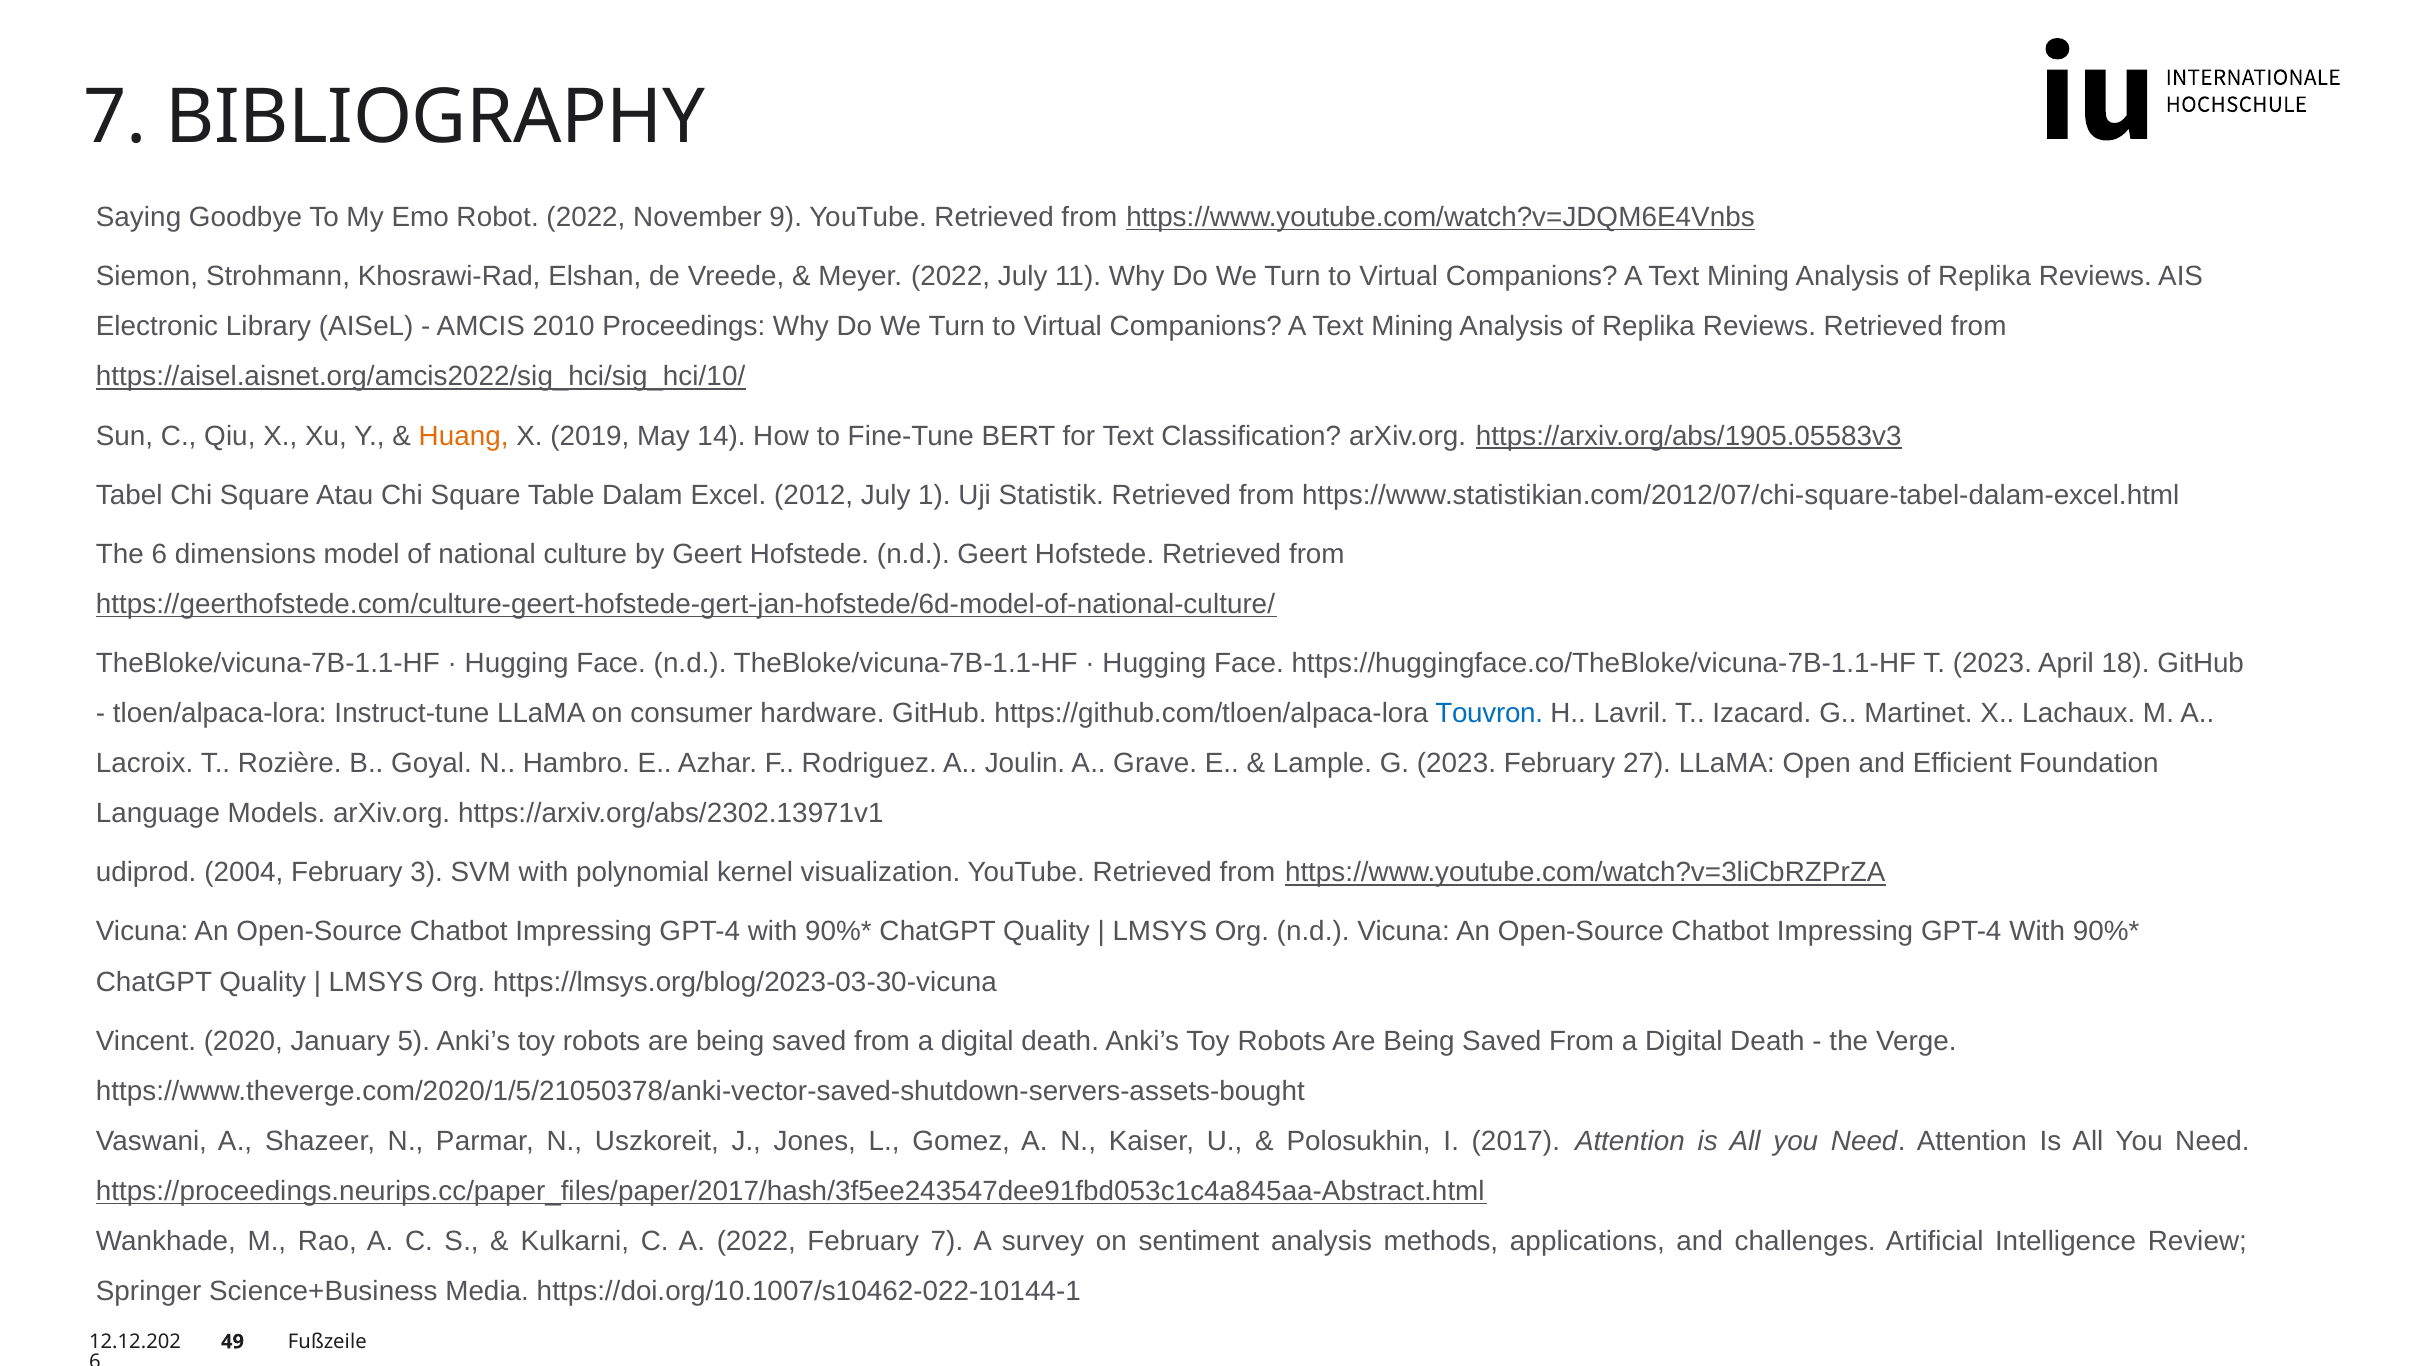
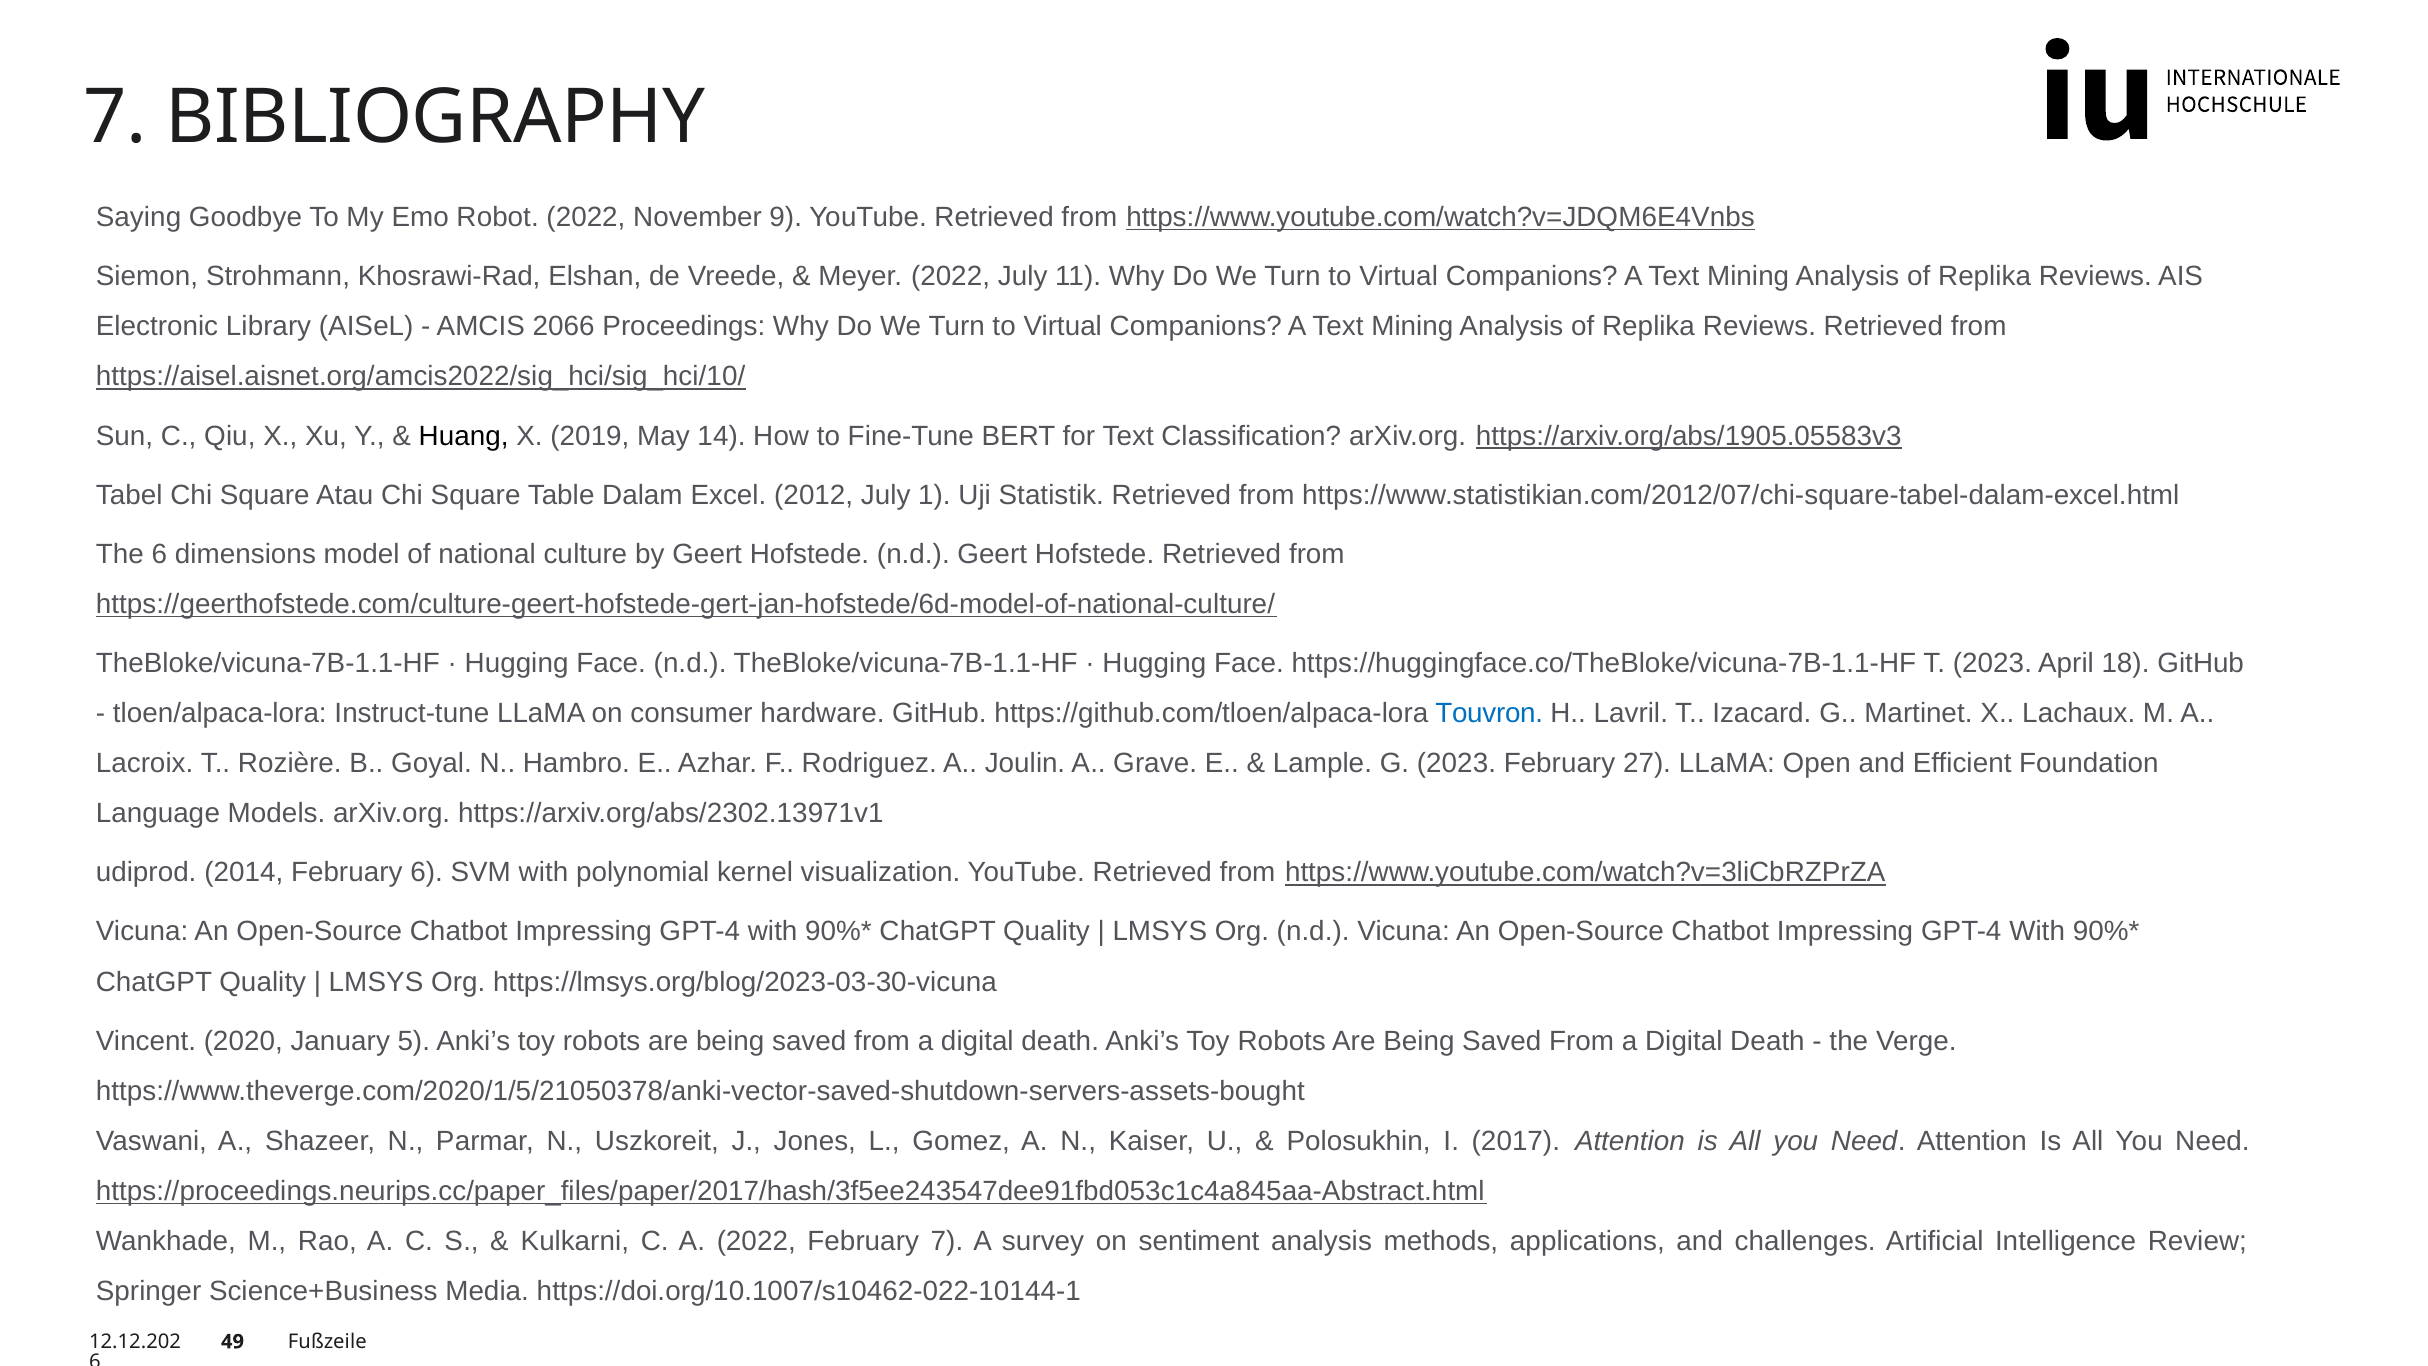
2010: 2010 -> 2066 (564, 327)
Huang colour: orange -> black (464, 436)
2004: 2004 -> 2014 (244, 873)
February 3: 3 -> 6 (427, 873)
